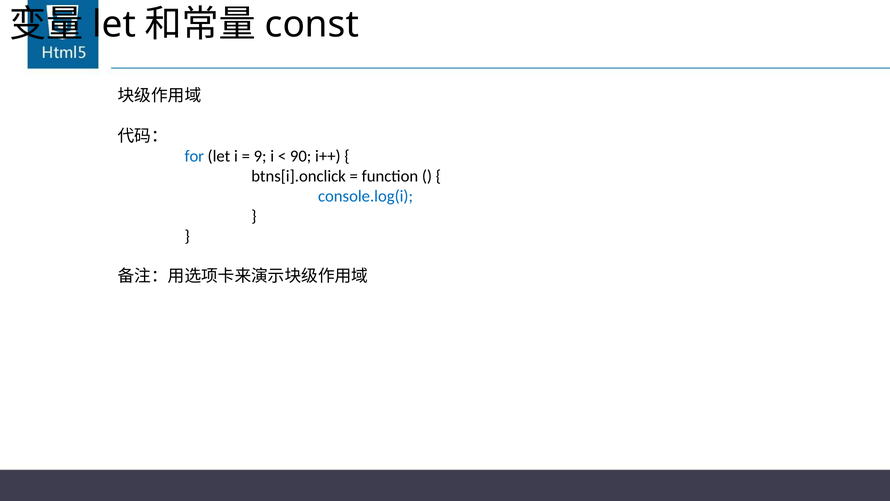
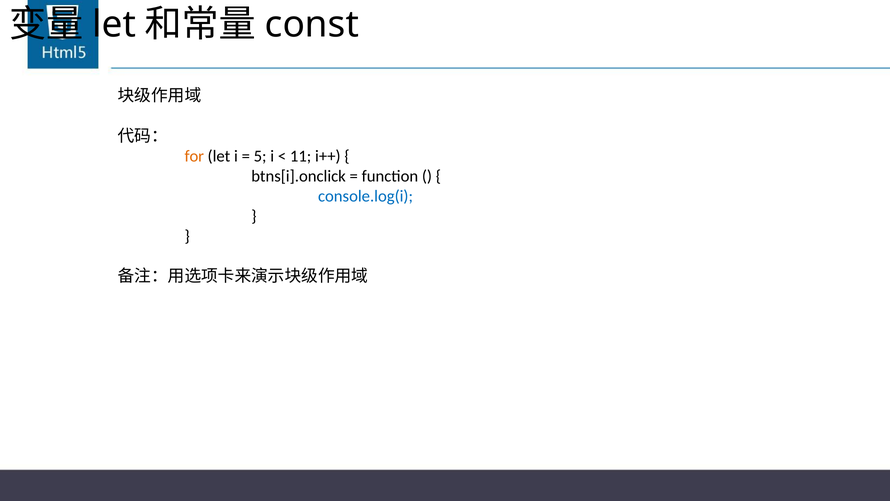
for colour: blue -> orange (194, 156)
9: 9 -> 5 (260, 156)
90: 90 -> 11 (301, 156)
